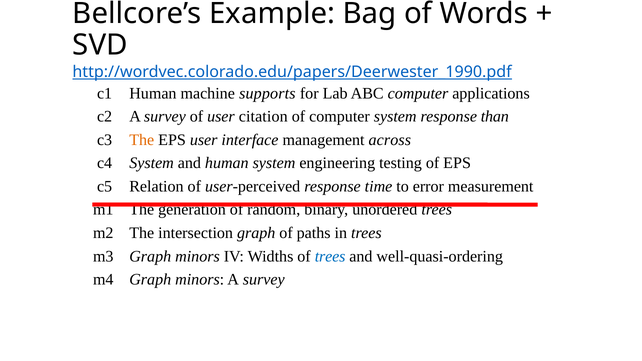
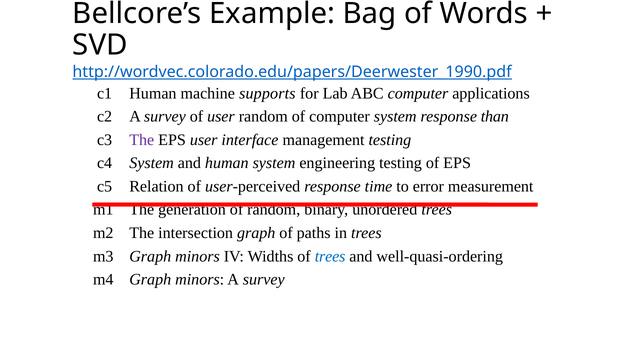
user citation: citation -> random (263, 117)
The colour: orange -> purple (142, 140)
management across: across -> testing (390, 140)
